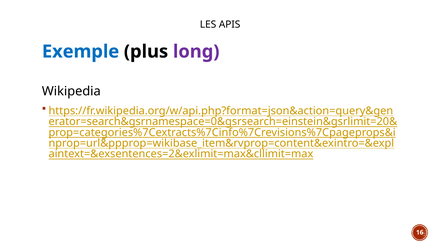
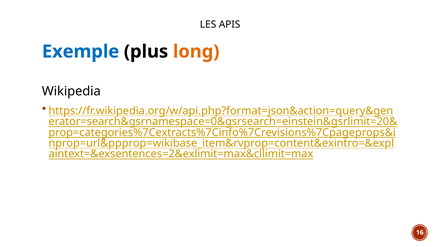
long colour: purple -> orange (196, 52)
